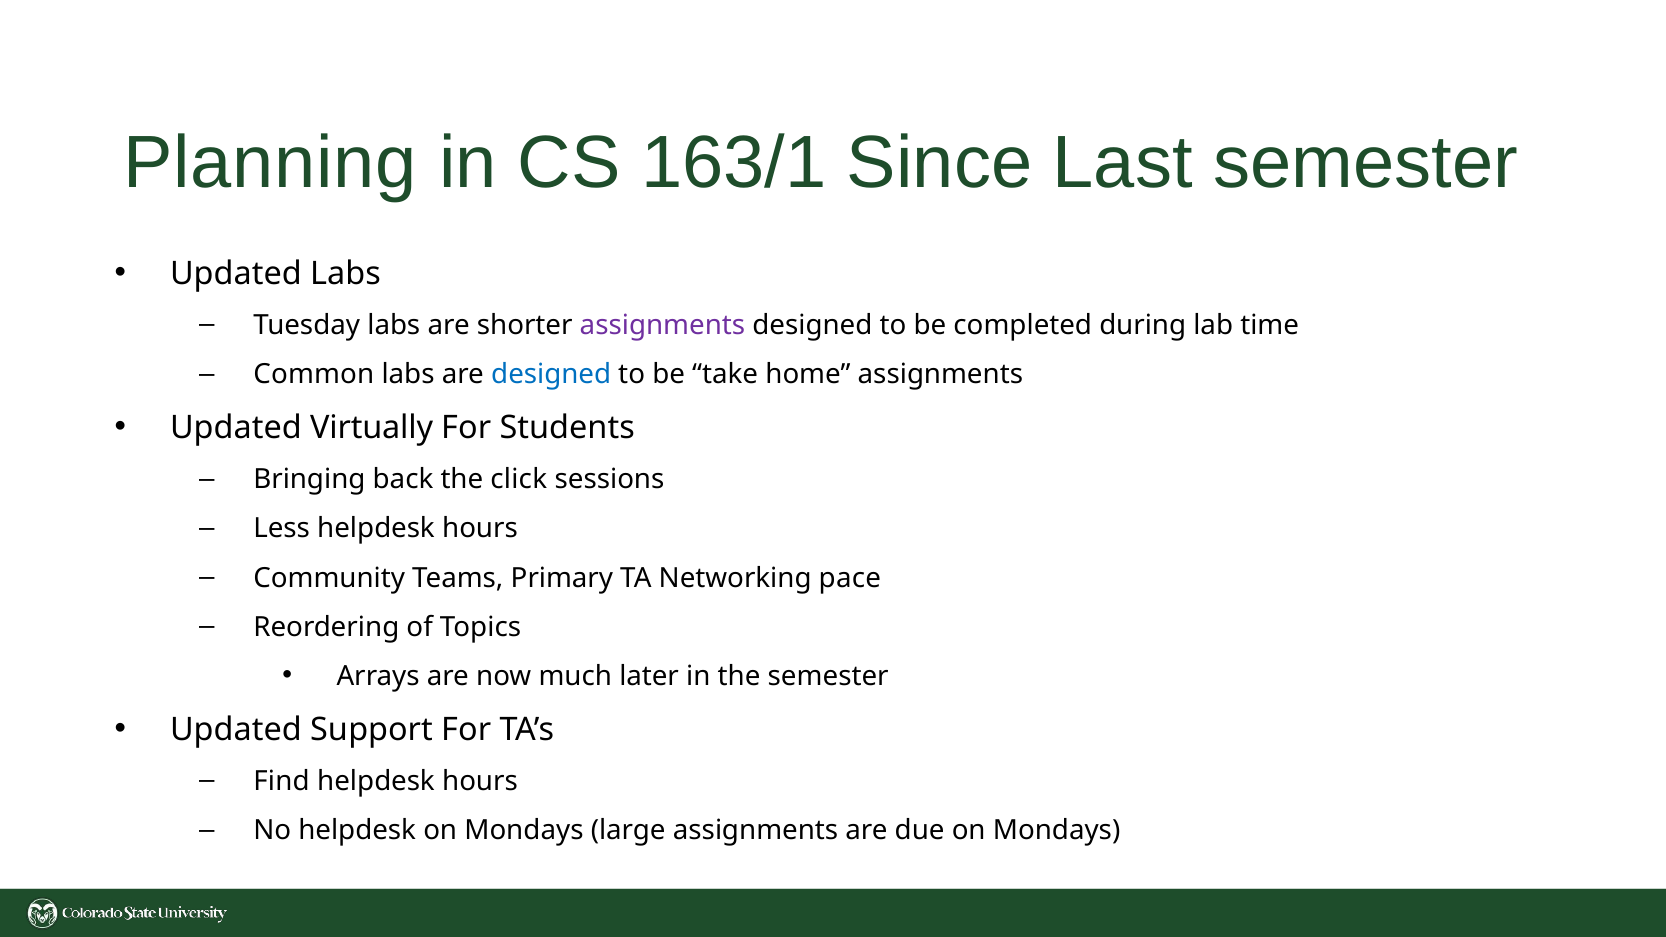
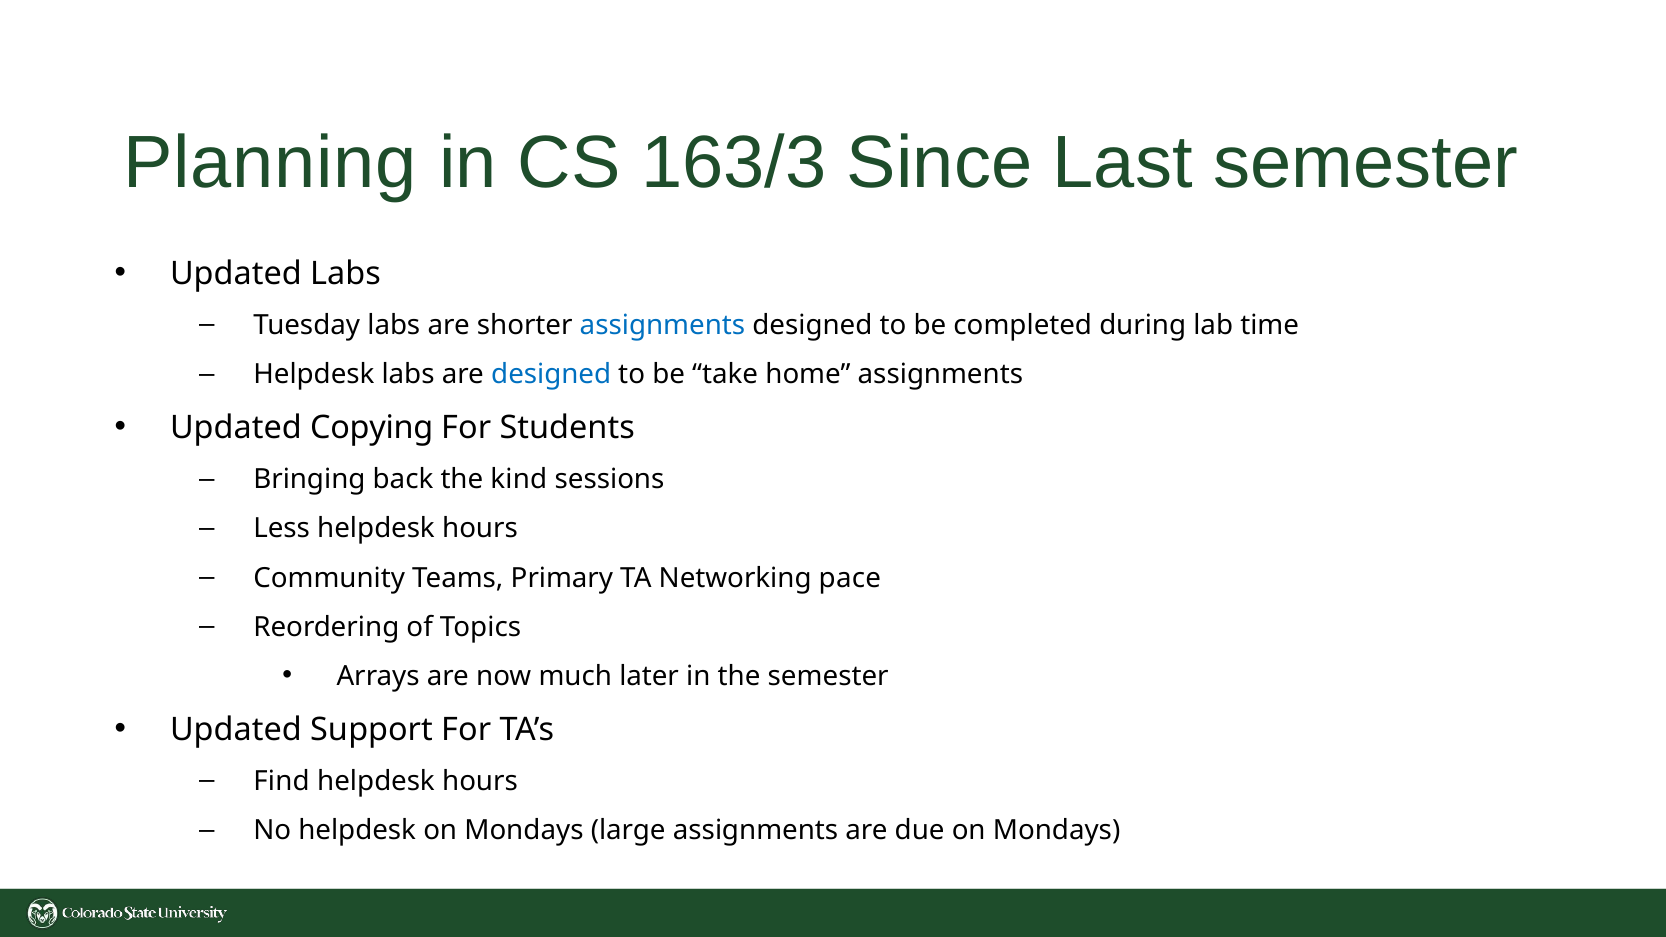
163/1: 163/1 -> 163/3 (734, 163)
assignments colour: purple -> blue (662, 325)
Common: Common -> Helpdesk (314, 375)
Virtually: Virtually -> Copying (372, 428)
click: click -> kind (519, 480)
